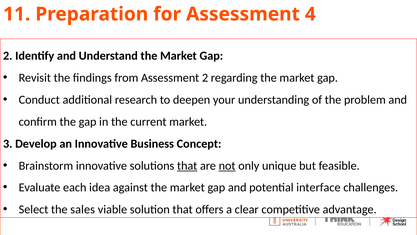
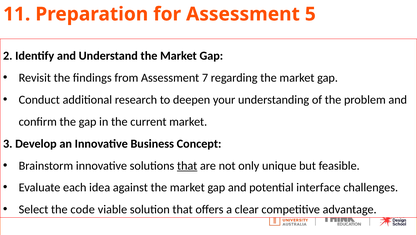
4: 4 -> 5 (310, 14)
Assessment 2: 2 -> 7 (205, 78)
not underline: present -> none (227, 165)
sales: sales -> code (83, 209)
